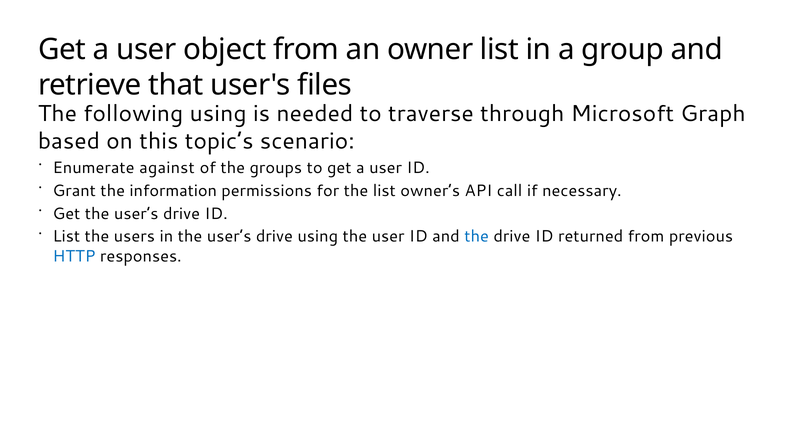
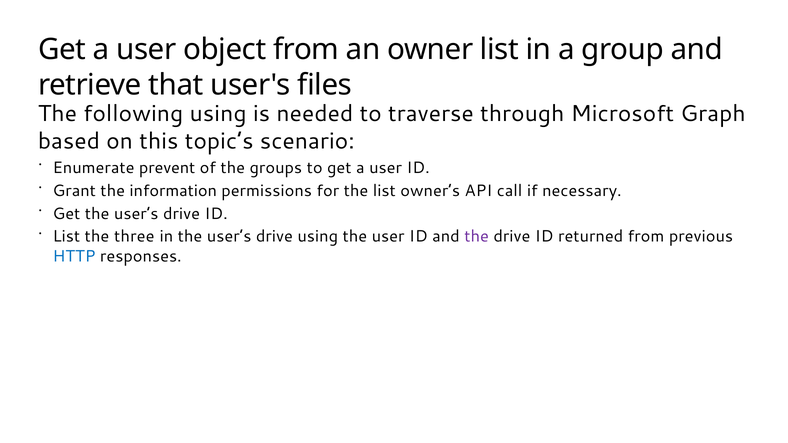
against: against -> prevent (167, 168)
users: users -> three (134, 237)
the colour: blue -> purple (477, 237)
